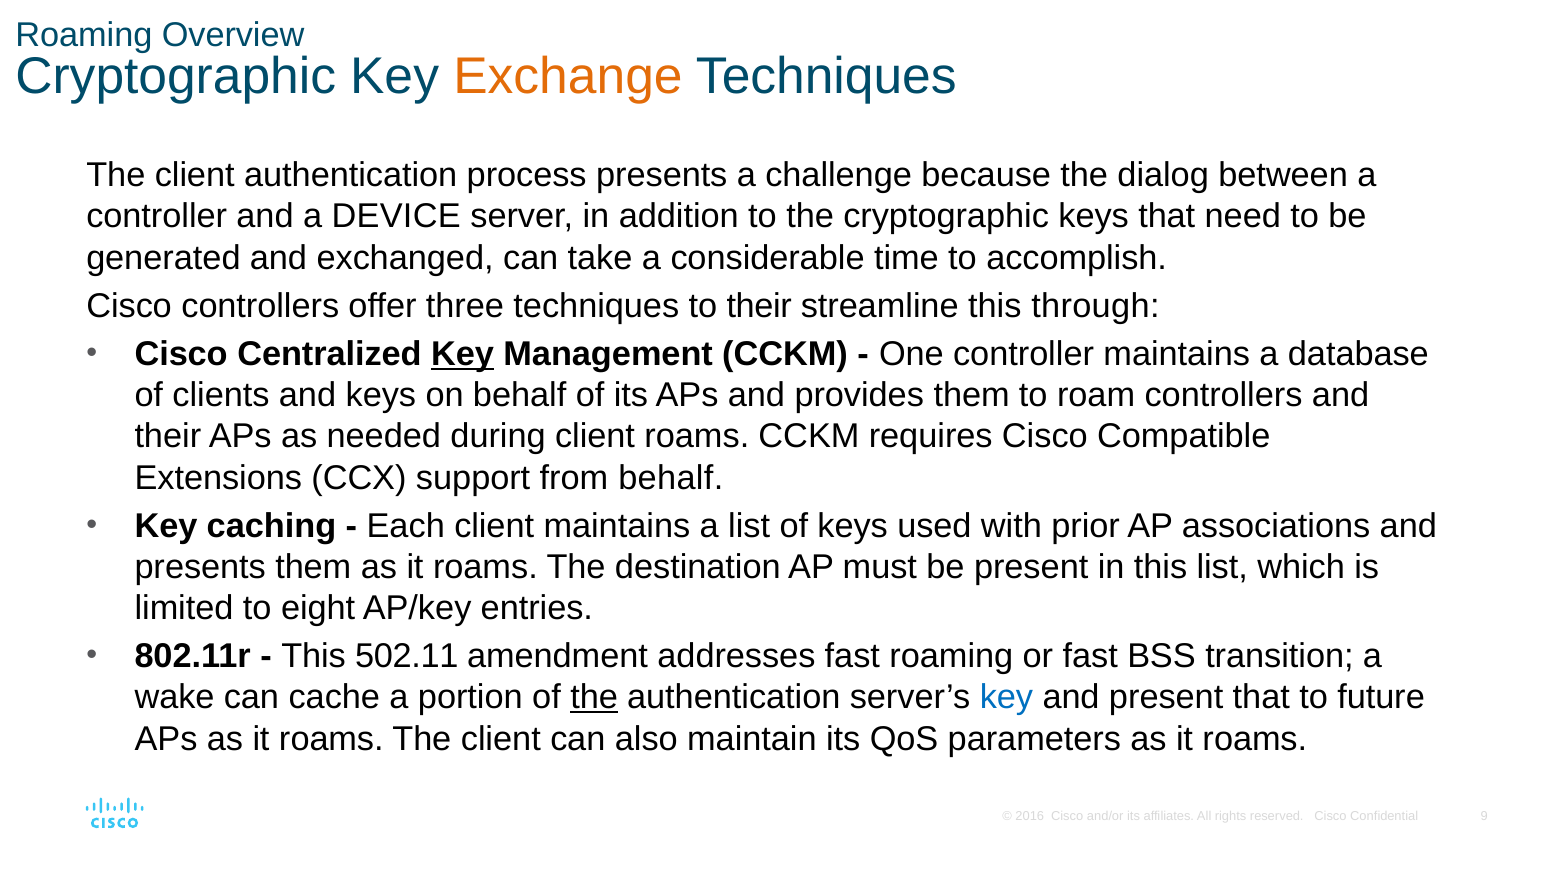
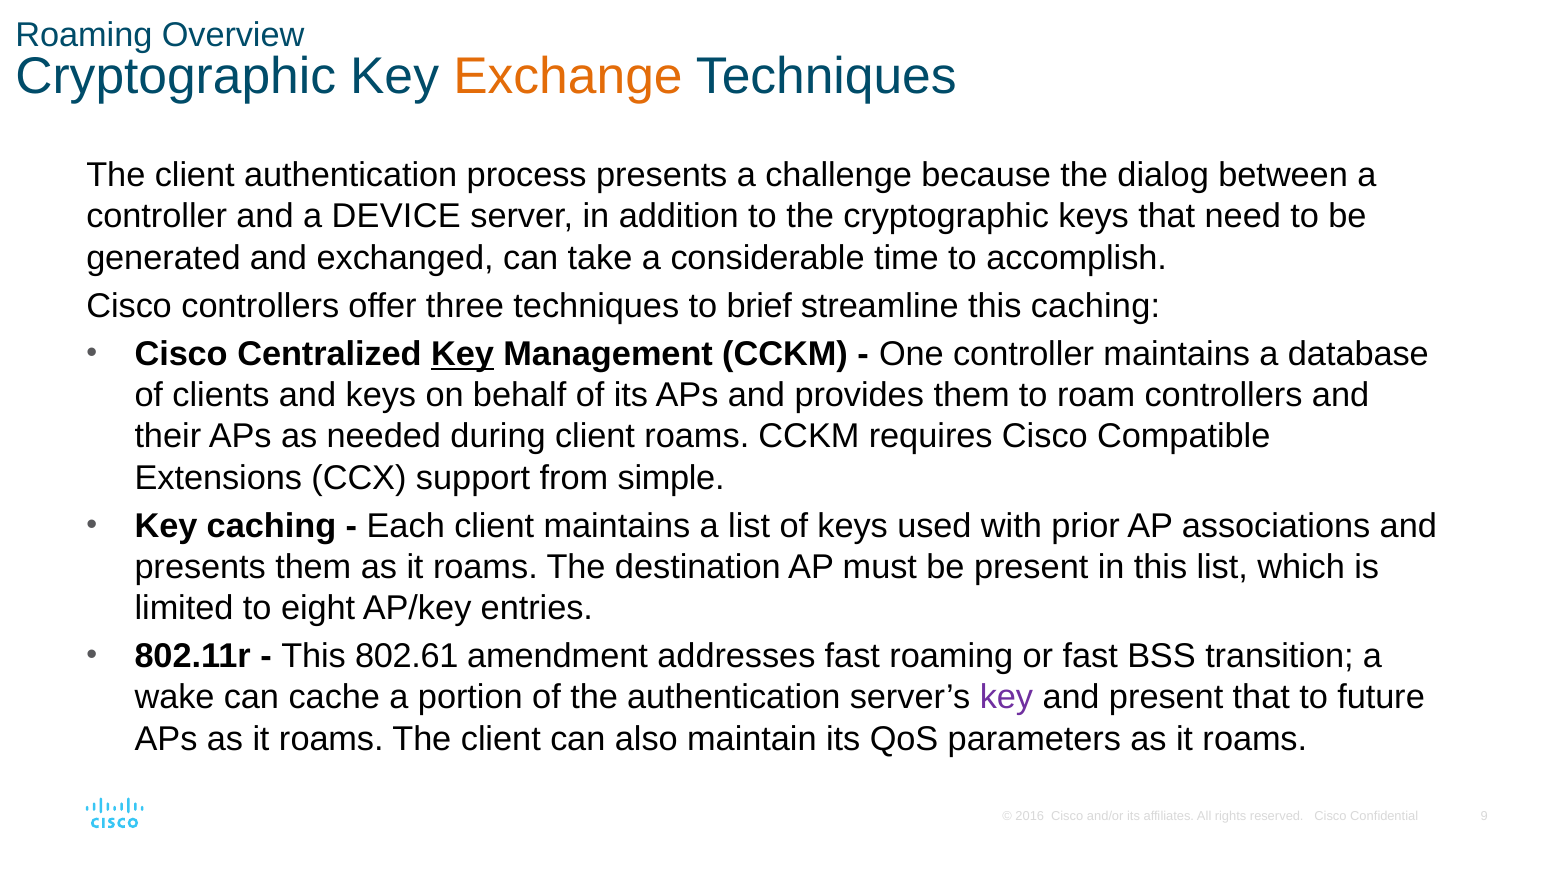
to their: their -> brief (759, 306)
this through: through -> caching (1095, 306)
from behalf: behalf -> simple (671, 478)
502.11: 502.11 -> 802.61 (407, 656)
the underline: present -> none (594, 697)
key colour: blue -> purple (1006, 697)
